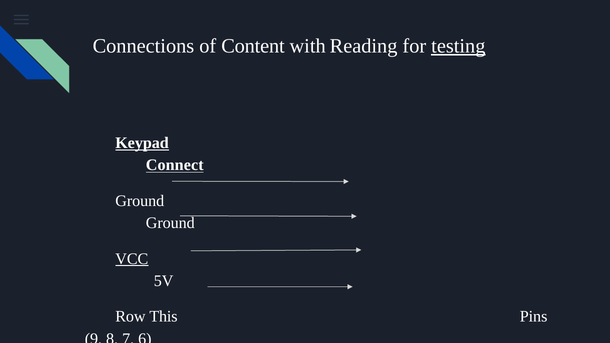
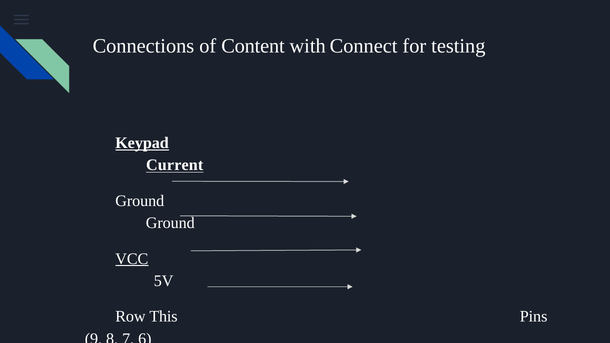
Reading: Reading -> Connect (364, 46)
testing underline: present -> none (458, 46)
Connect: Connect -> Current (175, 165)
